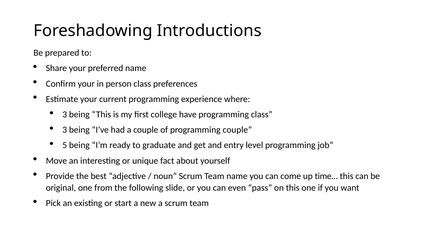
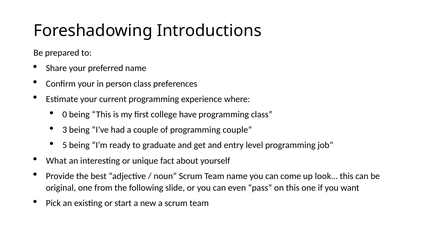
3: 3 -> 0 (65, 115)
Move: Move -> What (56, 161)
time…: time… -> look… (326, 176)
